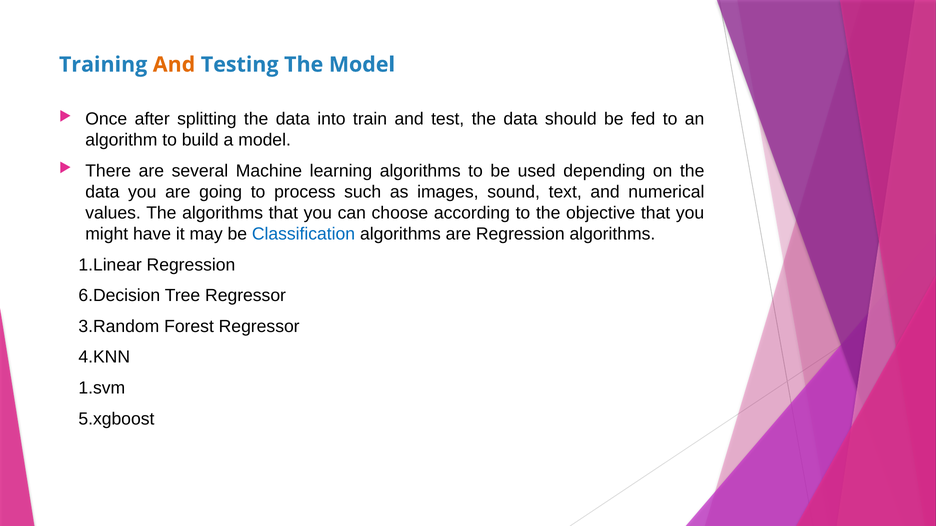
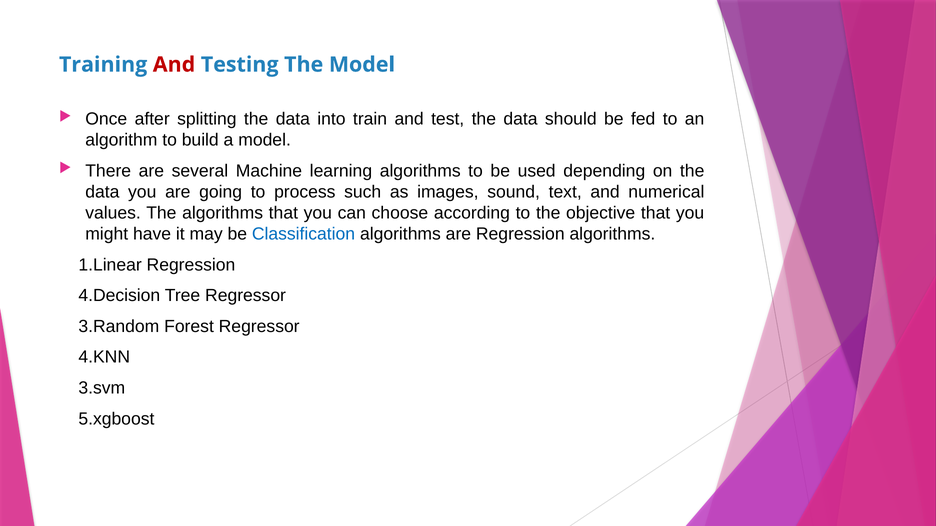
And colour: orange -> red (174, 65)
6.Decision: 6.Decision -> 4.Decision (119, 296)
1.svm: 1.svm -> 3.svm (102, 388)
